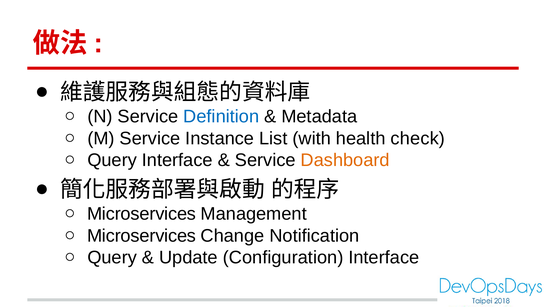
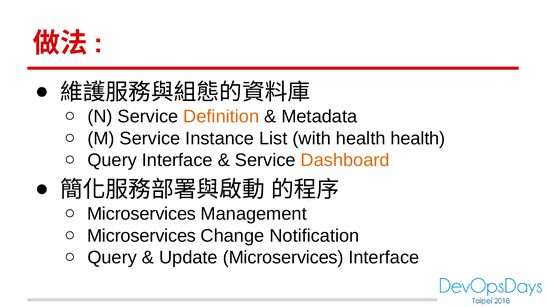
Definition colour: blue -> orange (221, 117)
health check: check -> health (418, 138)
Update Configuration: Configuration -> Microservices (283, 258)
